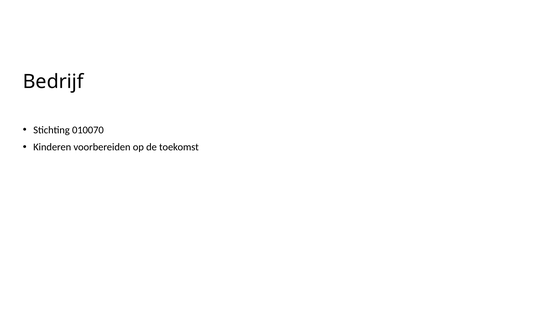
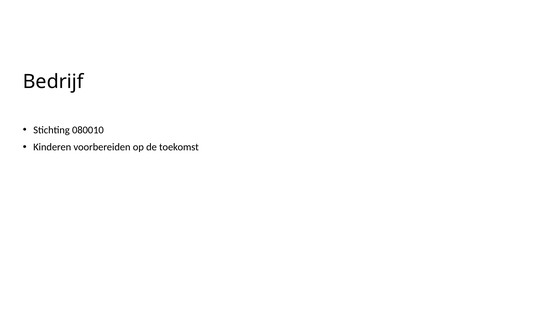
010070: 010070 -> 080010 (88, 130)
